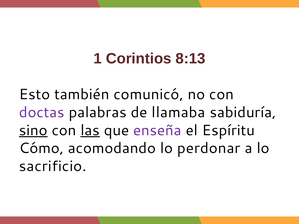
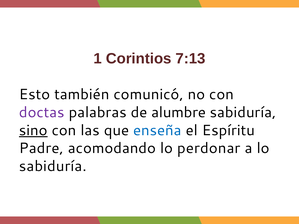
8:13: 8:13 -> 7:13 (191, 59)
llamaba: llamaba -> alumbre (179, 113)
las underline: present -> none (90, 130)
enseña colour: purple -> blue (157, 130)
Cómo: Cómo -> Padre (41, 148)
sacrificio: sacrificio -> sabiduría (53, 166)
